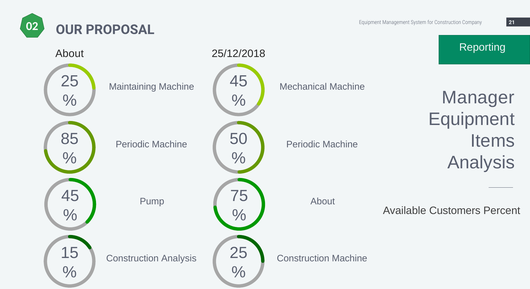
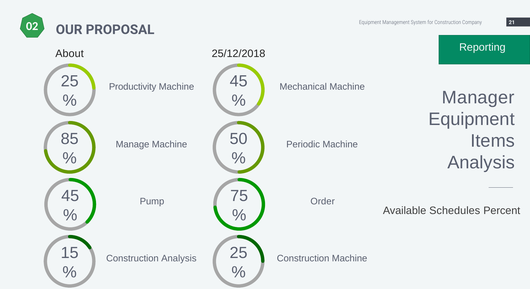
Maintaining: Maintaining -> Productivity (133, 87)
Periodic: Periodic -> Manage (132, 144)
Pump About: About -> Order (323, 201)
Customers: Customers -> Schedules (455, 211)
